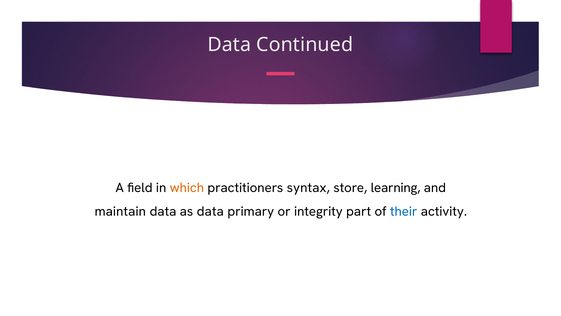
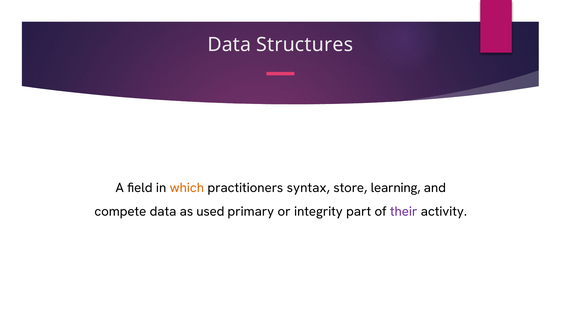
Continued: Continued -> Structures (305, 45)
maintain: maintain -> compete (120, 211)
as data: data -> used (210, 211)
their colour: blue -> purple (404, 211)
